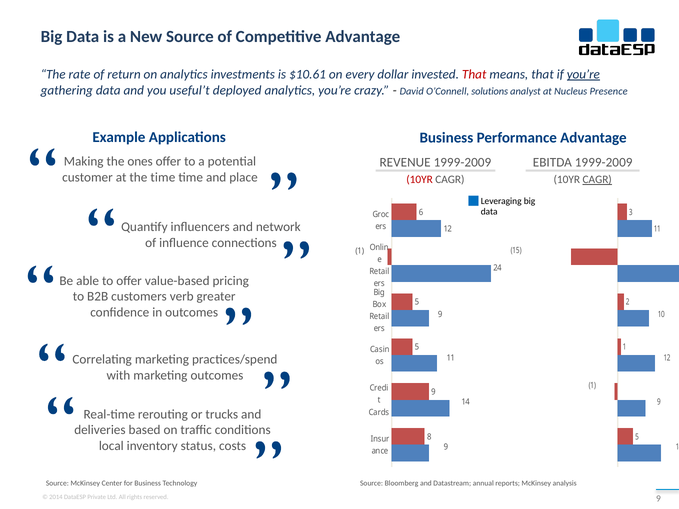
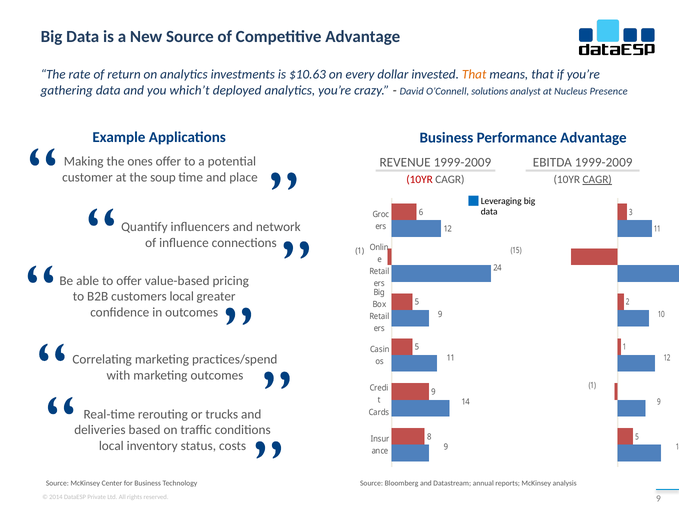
$10.61: $10.61 -> $10.63 (308, 74)
That colour: red -> orange (474, 74)
you’re underline: present -> none (583, 74)
useful’t: useful’t -> which’t (190, 90)
the time: time -> soup (163, 177)
customers verb: verb -> local (182, 297)
